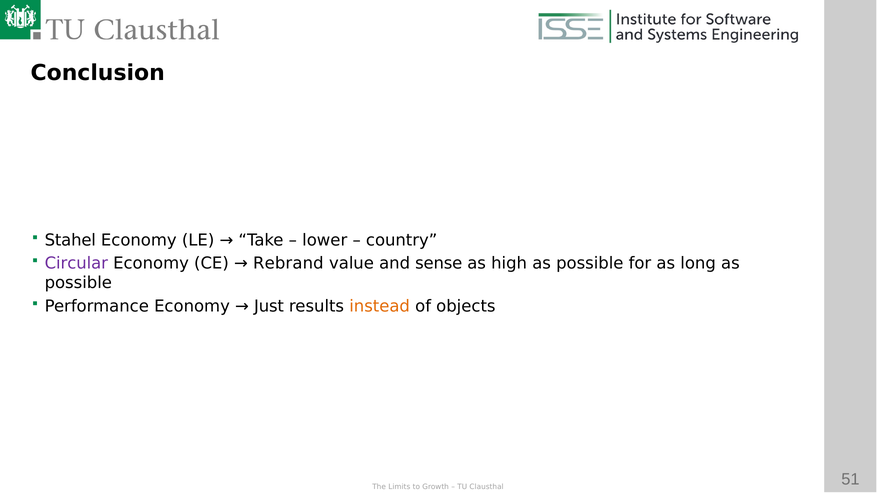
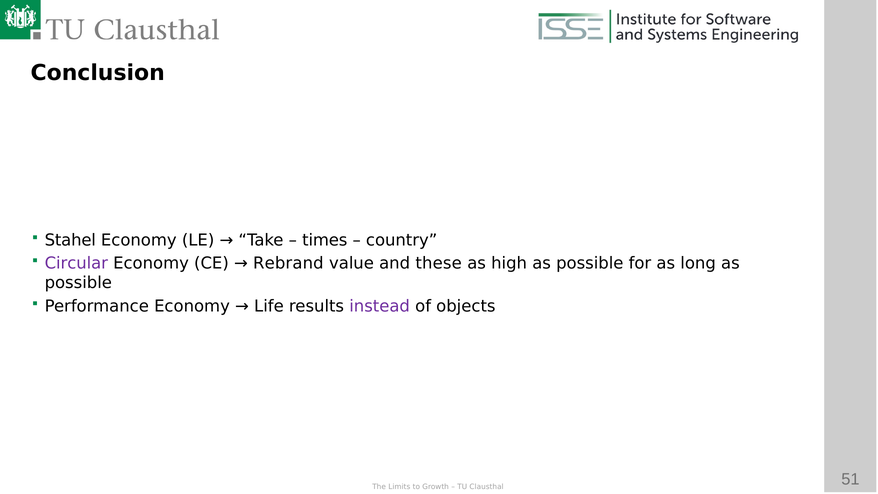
lower: lower -> times (325, 240)
sense: sense -> these (439, 263)
Just: Just -> Life (269, 306)
instead colour: orange -> purple (380, 306)
